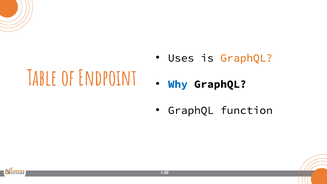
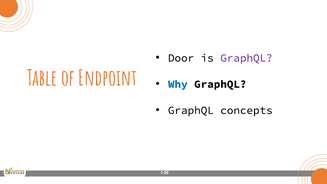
Uses: Uses -> Door (181, 58)
GraphQL colour: orange -> purple (246, 58)
function: function -> concepts (246, 110)
